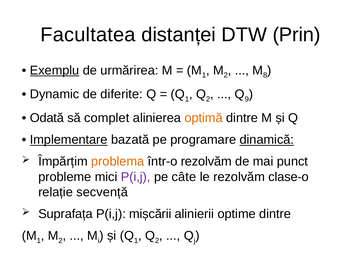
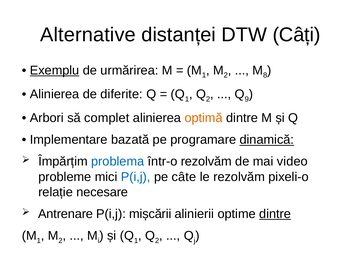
Facultatea: Facultatea -> Alternative (88, 35)
Prin: Prin -> Câți (297, 35)
Dynamic: Dynamic -> Alinierea (55, 94)
Odată: Odată -> Arbori (47, 118)
Implementare underline: present -> none (69, 140)
problema colour: orange -> blue (118, 161)
punct: punct -> video (292, 161)
P(i,j colour: purple -> blue (136, 177)
clase-o: clase-o -> pixeli-o (289, 177)
secvență: secvență -> necesare (102, 192)
Suprafața: Suprafața -> Antrenare (66, 214)
dintre underline: none -> present (275, 214)
